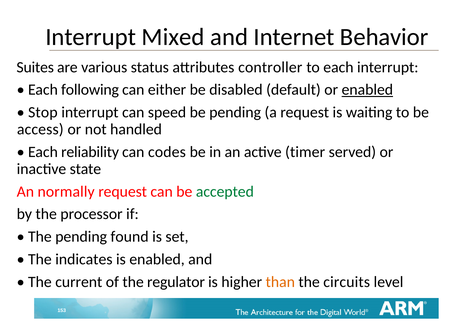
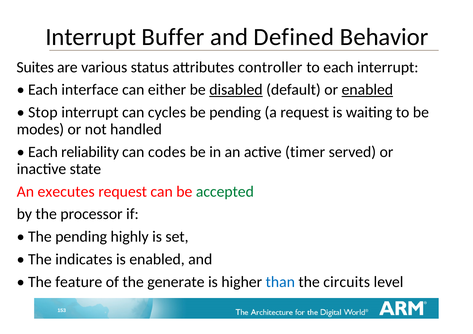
Mixed: Mixed -> Buffer (173, 37)
Internet: Internet -> Defined (294, 37)
following: following -> interface (90, 90)
disabled underline: none -> present (236, 90)
speed: speed -> cycles (167, 112)
access: access -> modes (40, 129)
normally: normally -> executes (66, 192)
found: found -> highly (130, 237)
current: current -> feature (79, 282)
regulator: regulator -> generate (176, 282)
than colour: orange -> blue (280, 282)
